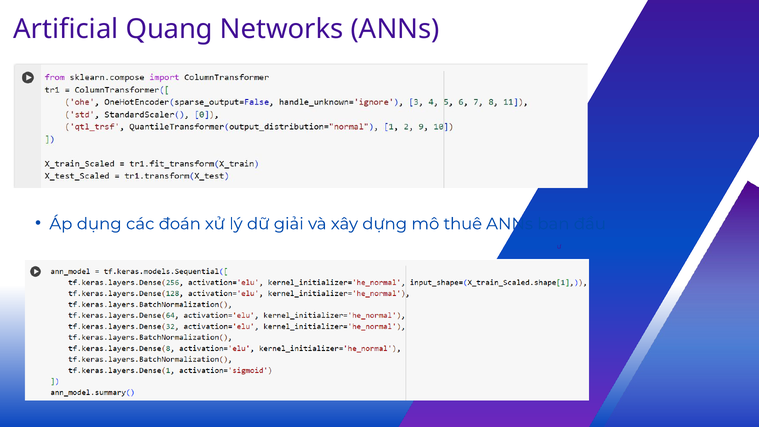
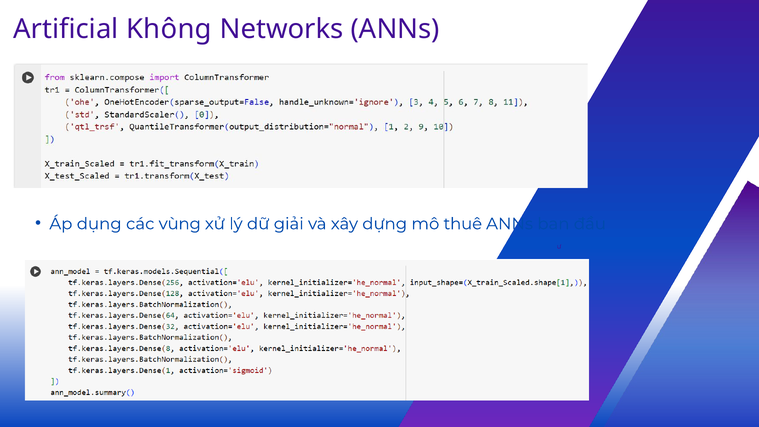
Quang: Quang -> Không (169, 29)
đoán: đoán -> vùng (180, 224)
